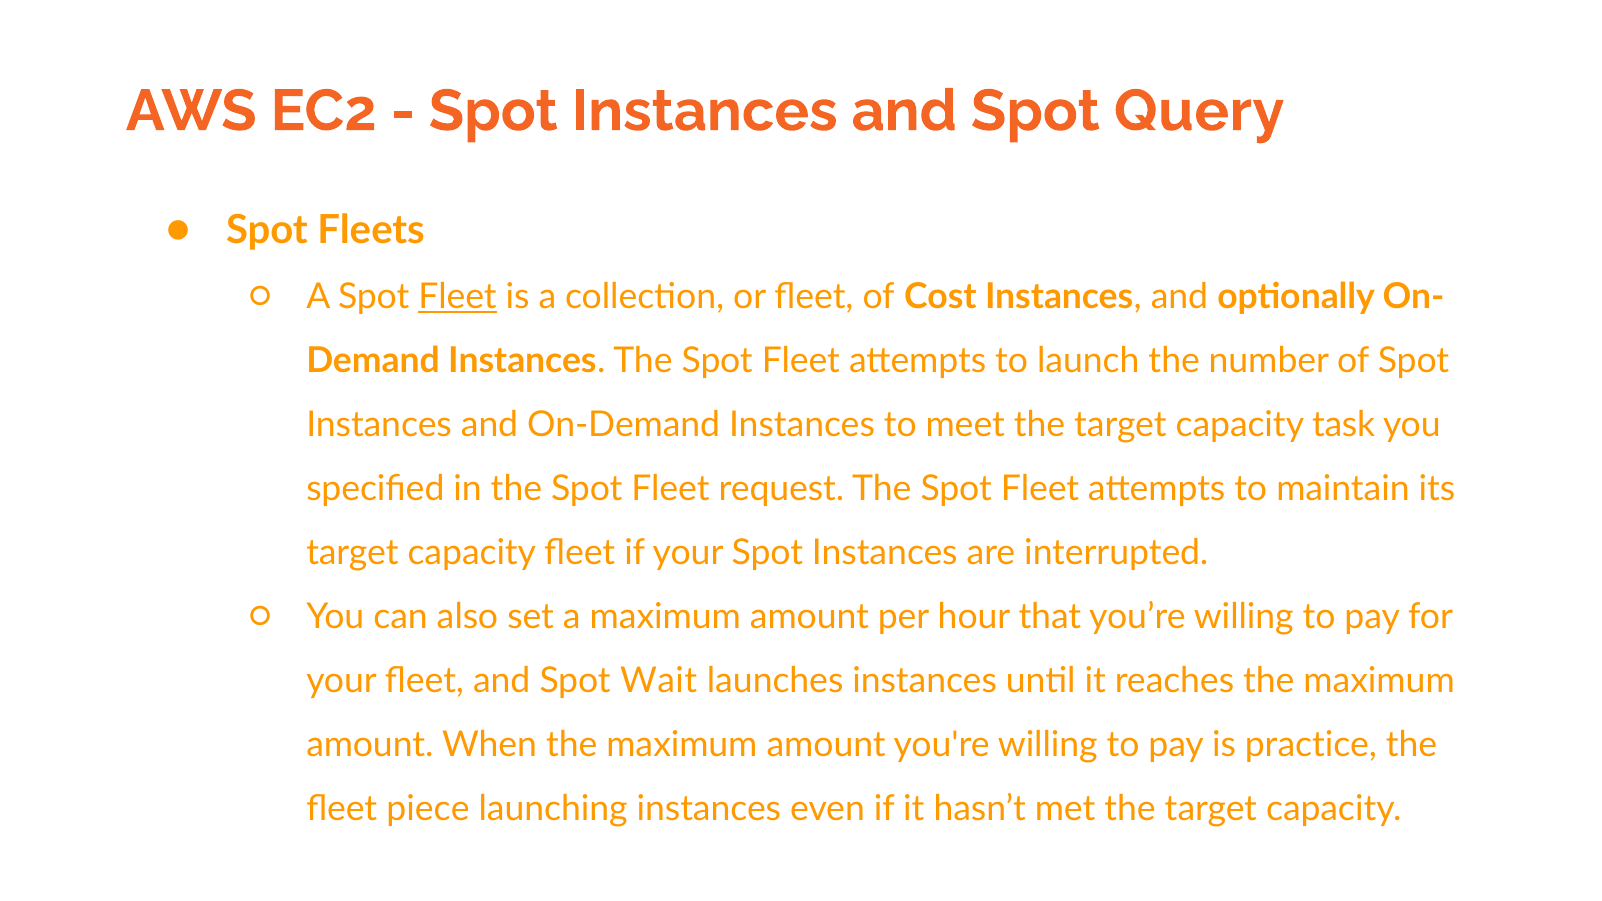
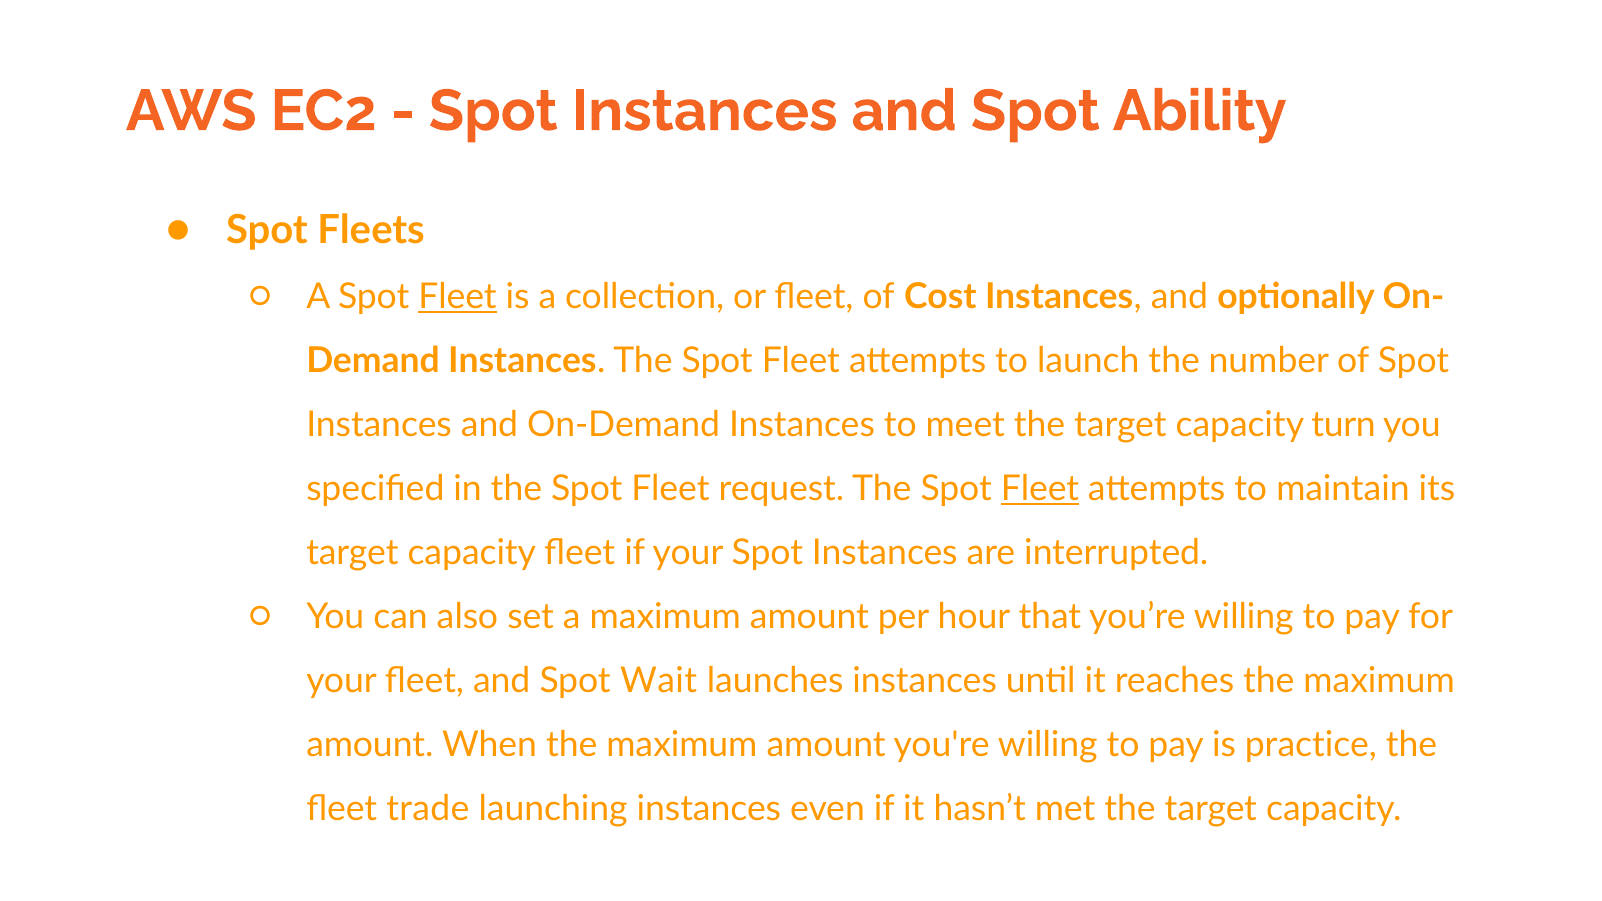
Query: Query -> Ability (1200, 111)
task: task -> turn (1344, 425)
Fleet underline: none -> present (1040, 489)
piece: piece -> trade (428, 809)
